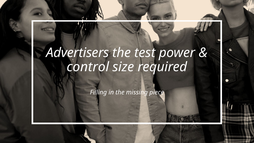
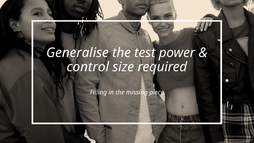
Advertisers: Advertisers -> Generalise (78, 53)
